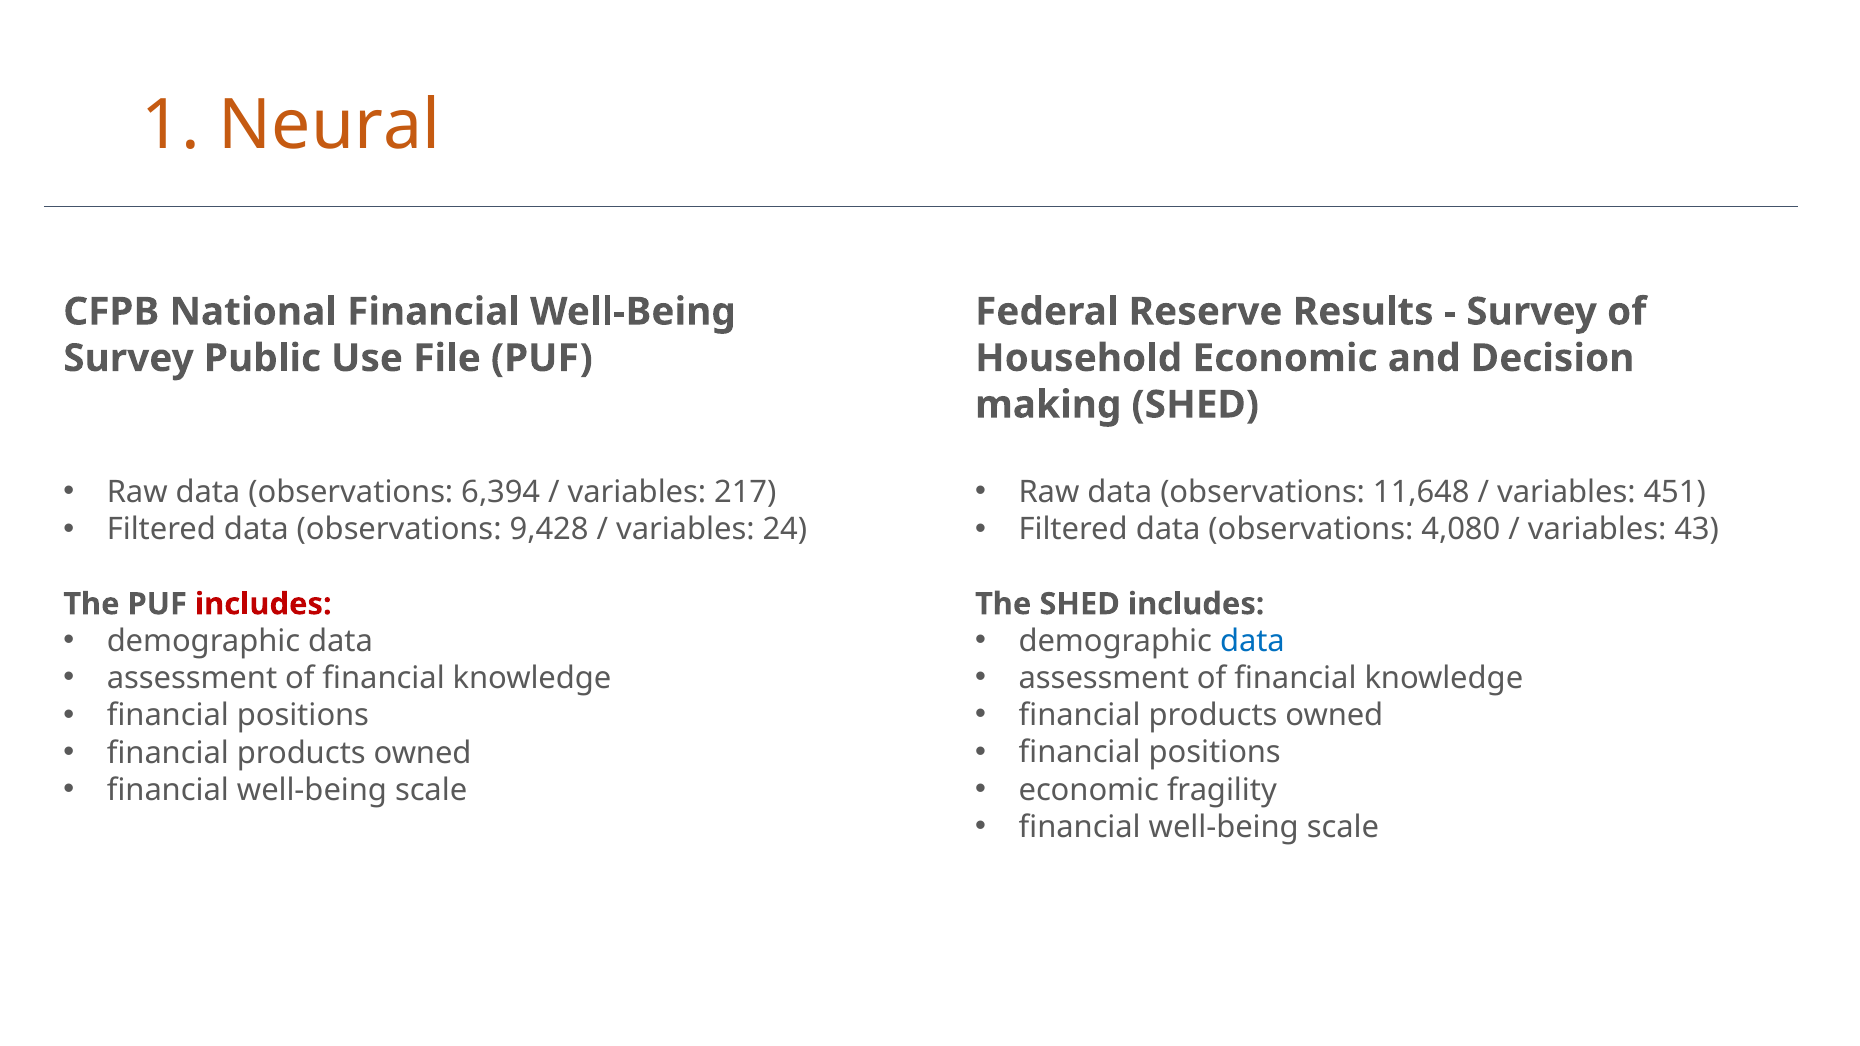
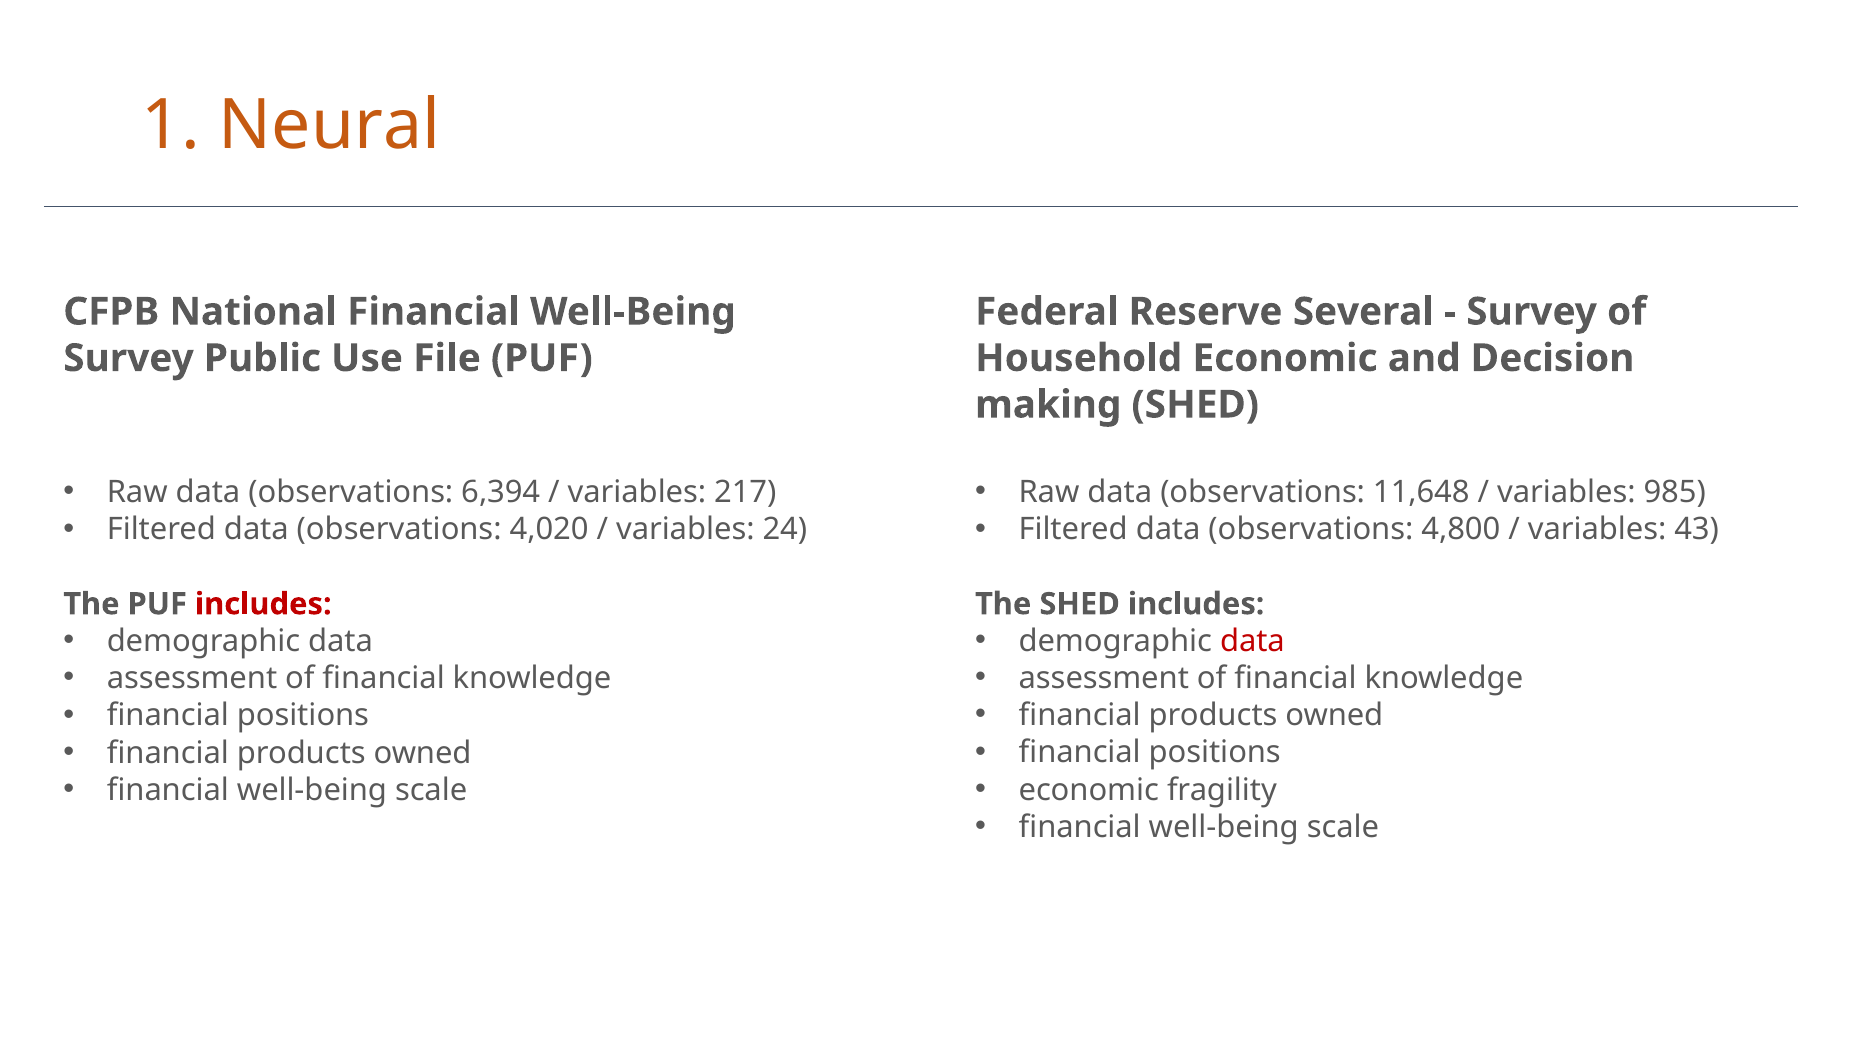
Results: Results -> Several (1363, 312)
451: 451 -> 985 (1675, 493)
9,428: 9,428 -> 4,020 (549, 530)
4,080: 4,080 -> 4,800 (1461, 530)
data colour: blue -> red (1252, 641)
